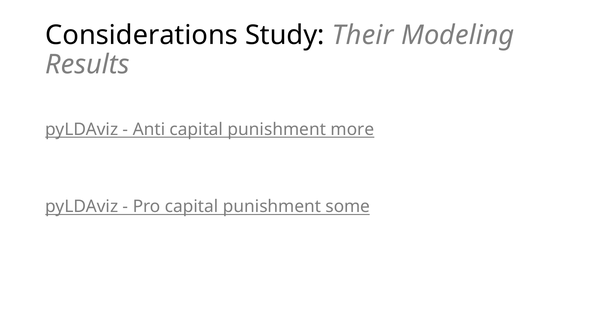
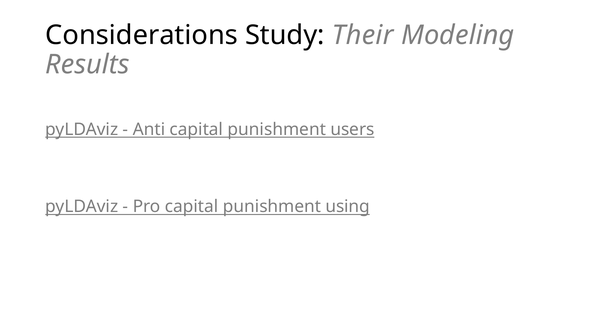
more: more -> users (352, 129)
some: some -> using (348, 207)
